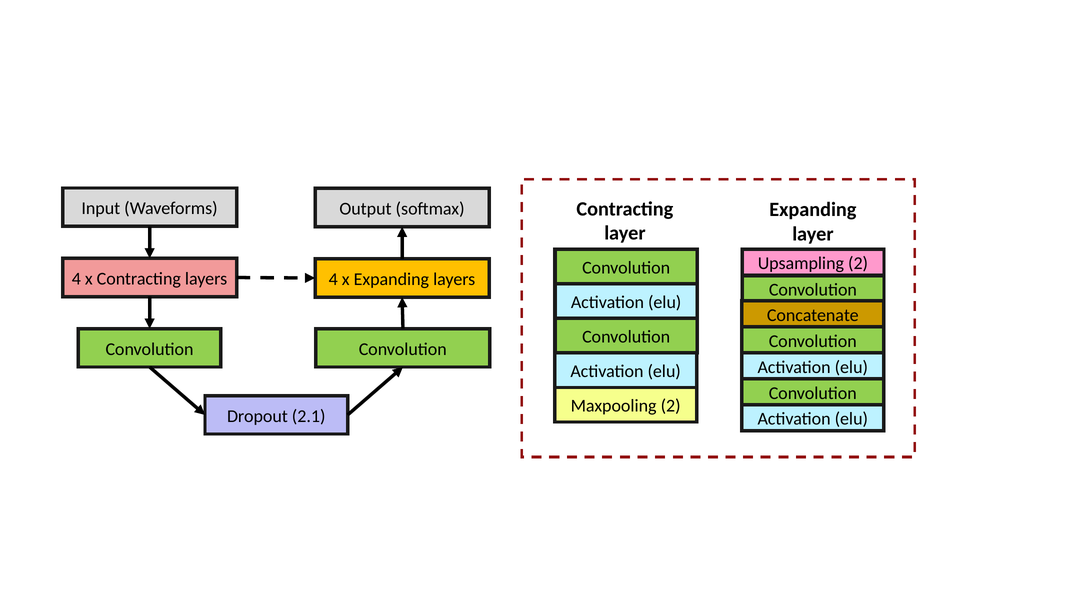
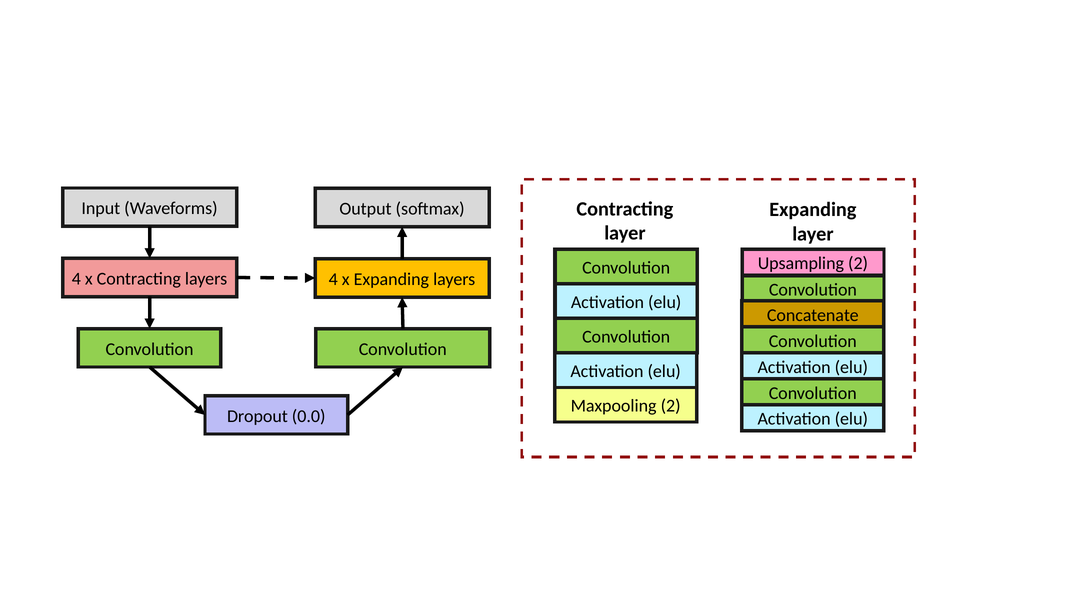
2.1: 2.1 -> 0.0 (309, 416)
